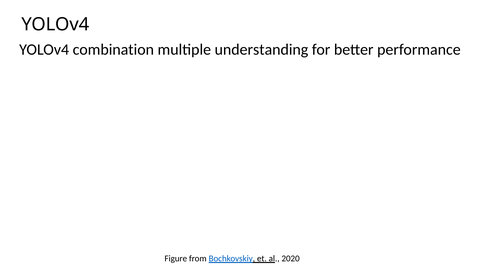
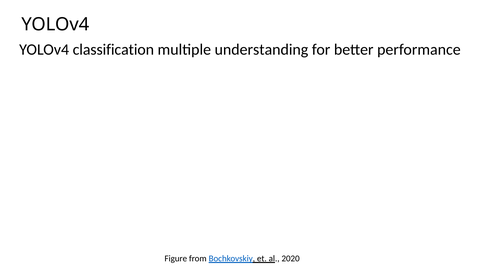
combination: combination -> classification (113, 50)
